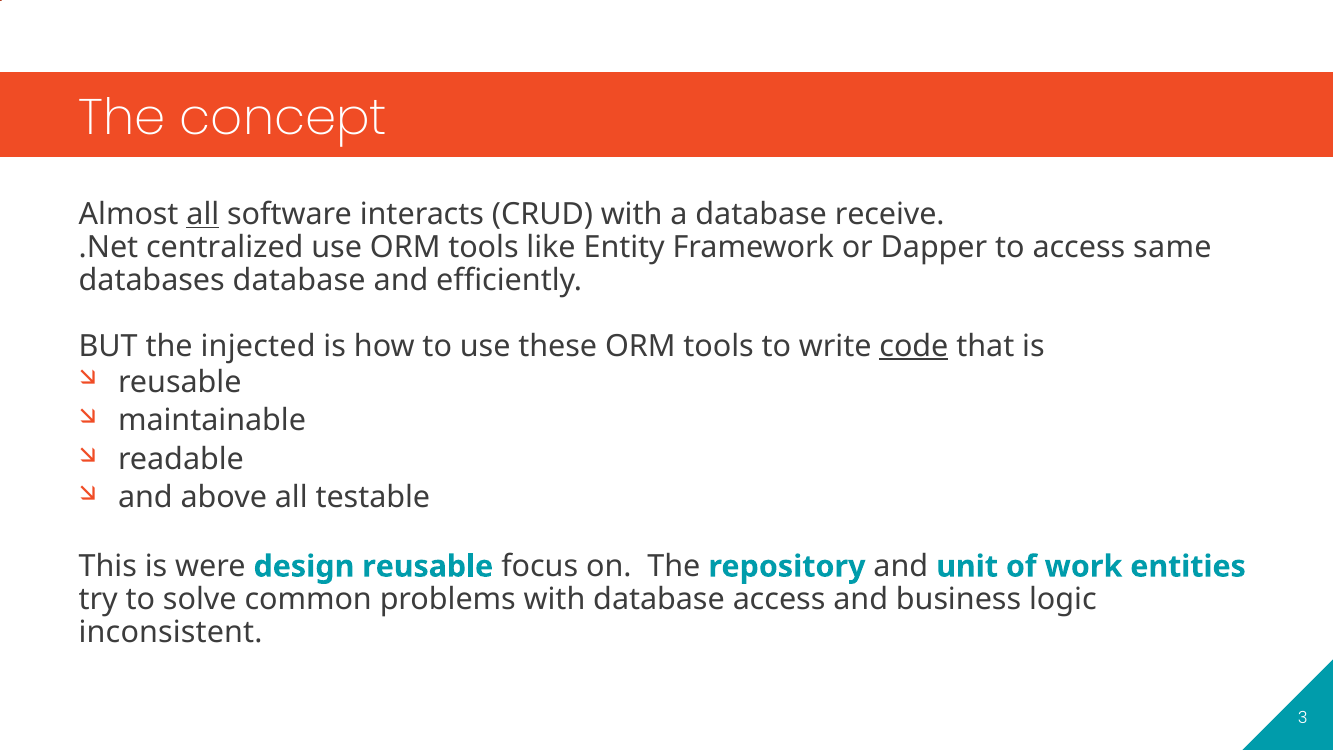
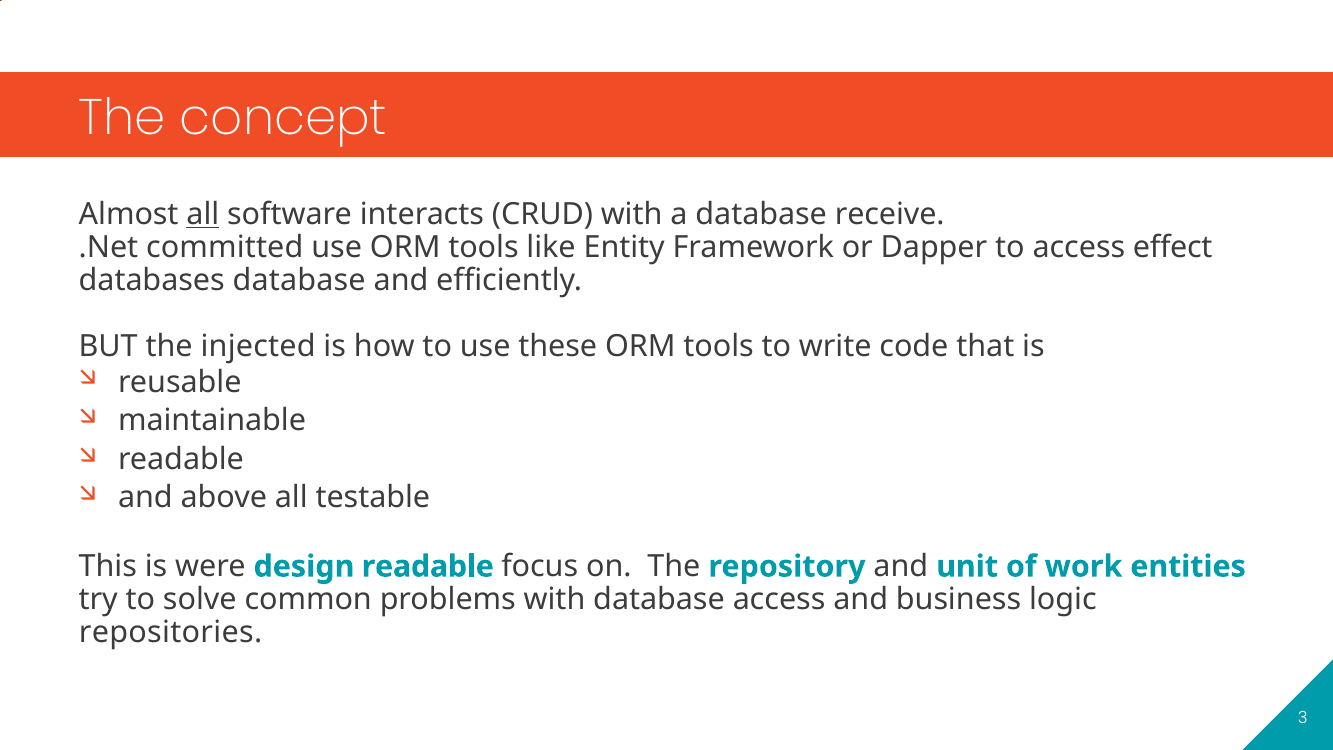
centralized: centralized -> committed (225, 247)
same: same -> effect (1173, 247)
code underline: present -> none (914, 346)
design reusable: reusable -> readable (428, 566)
inconsistent: inconsistent -> repositories (171, 632)
